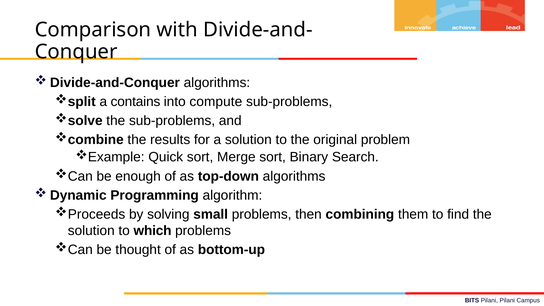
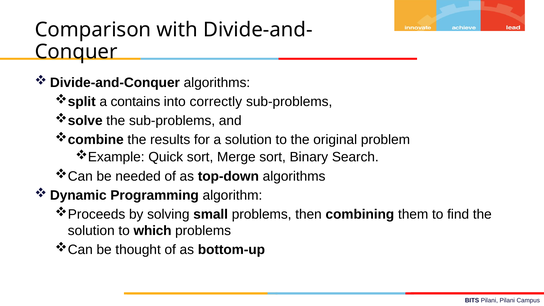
compute: compute -> correctly (216, 102)
enough: enough -> needed (138, 176)
